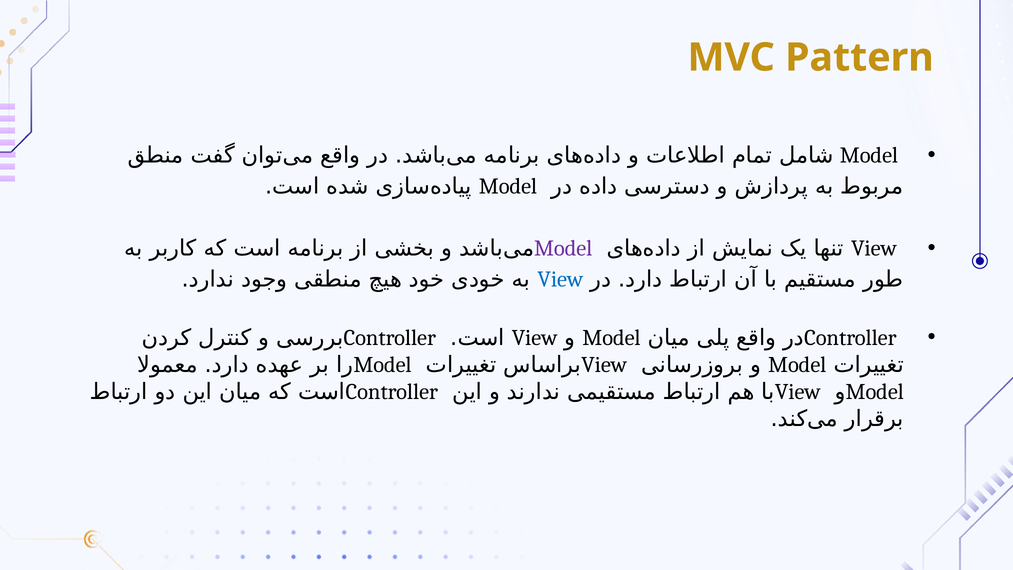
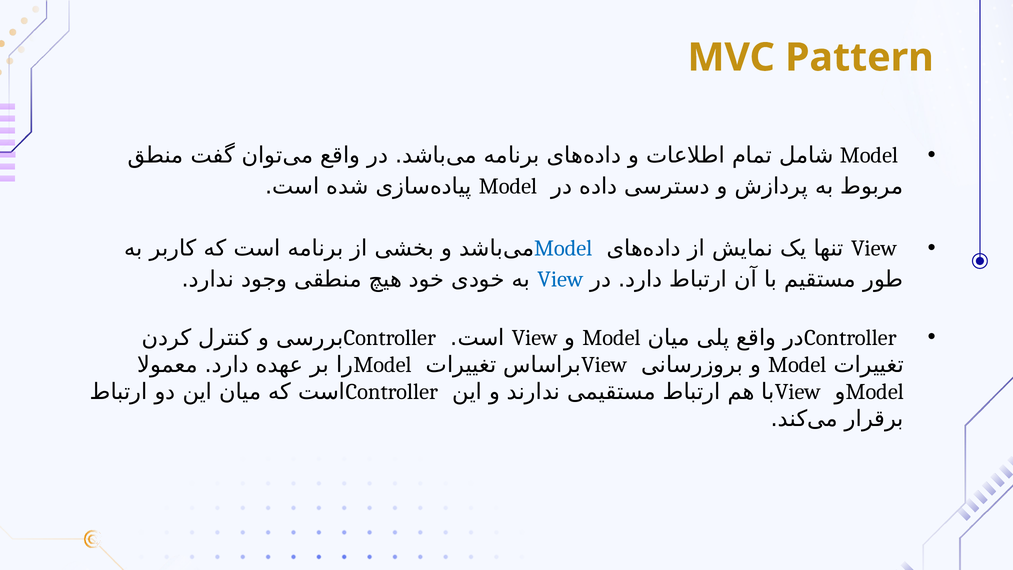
Model colour: purple -> blue (563, 248)
